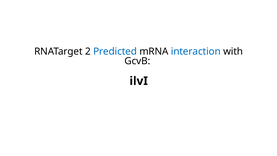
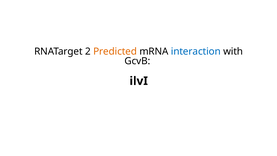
Predicted colour: blue -> orange (115, 51)
